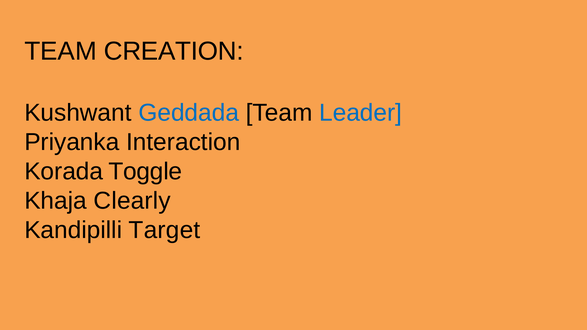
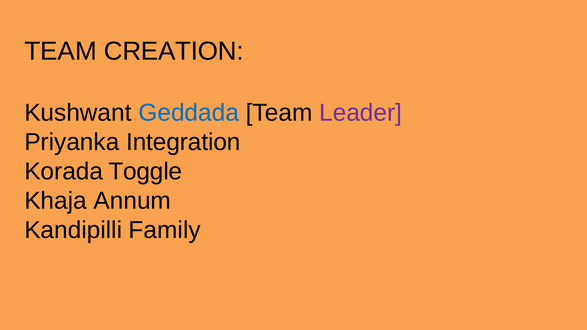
Leader colour: blue -> purple (361, 113)
Interaction: Interaction -> Integration (183, 142)
Clearly: Clearly -> Annum (132, 201)
Target: Target -> Family (165, 230)
